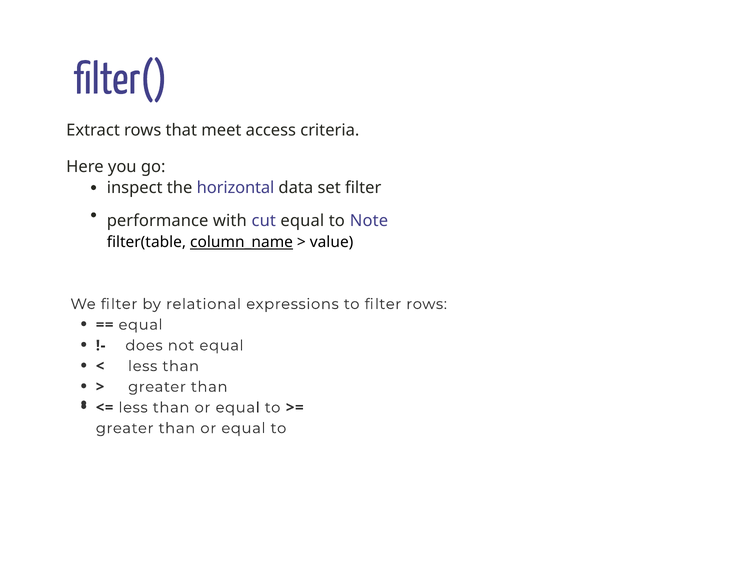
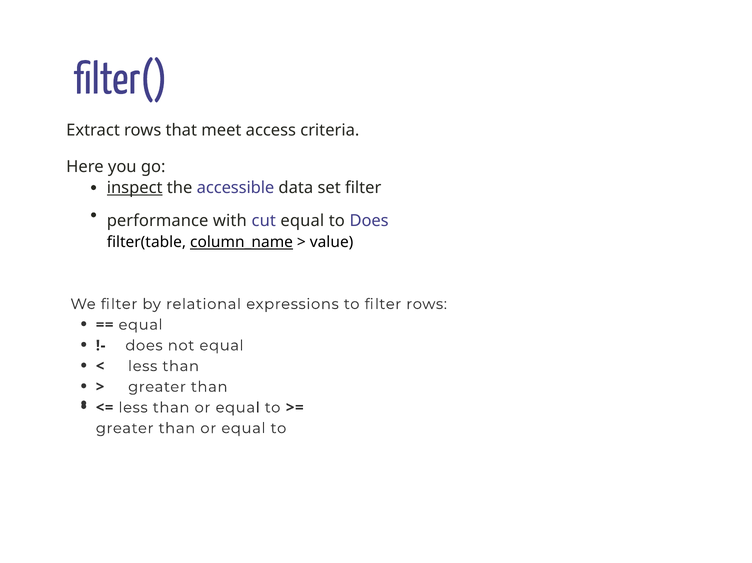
inspect underline: none -> present (135, 188)
horizontal: horizontal -> accessible (236, 188)
to Note: Note -> Does (369, 221)
